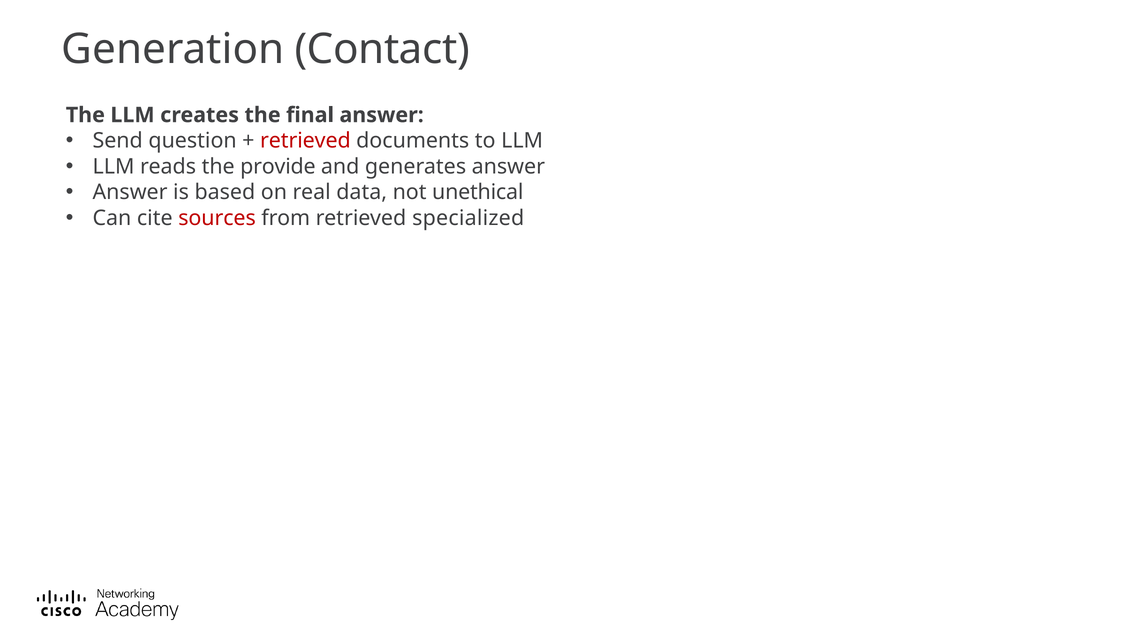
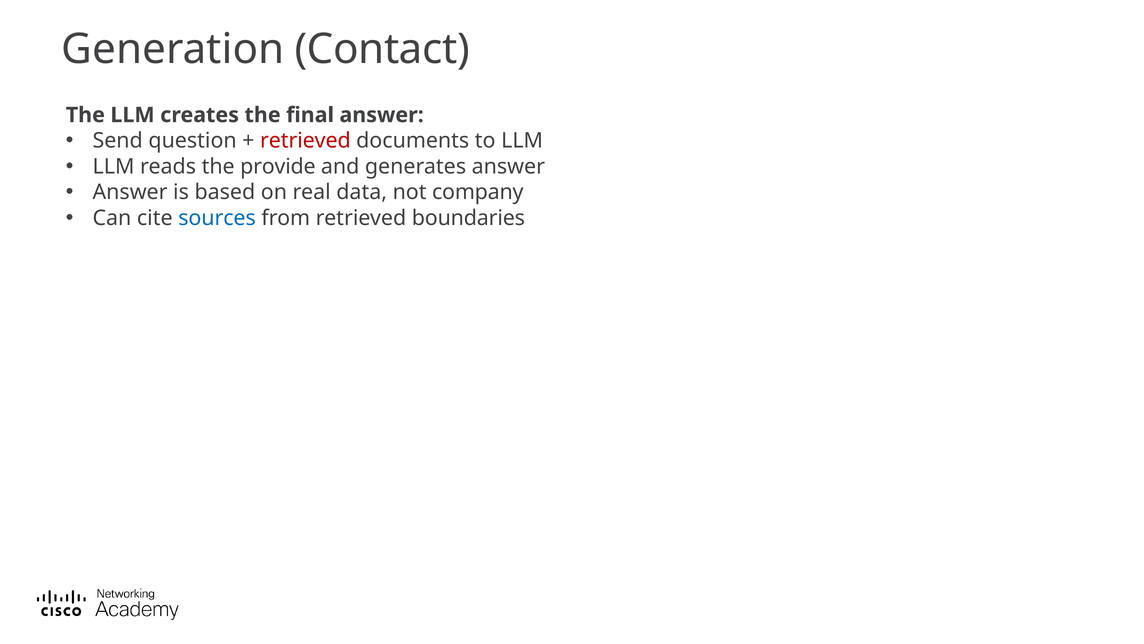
unethical: unethical -> company (478, 192)
sources colour: red -> blue (217, 218)
specialized: specialized -> boundaries (468, 218)
